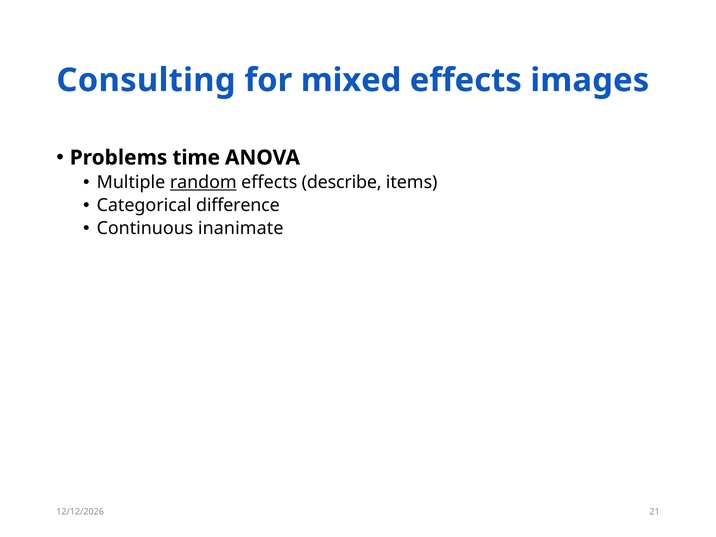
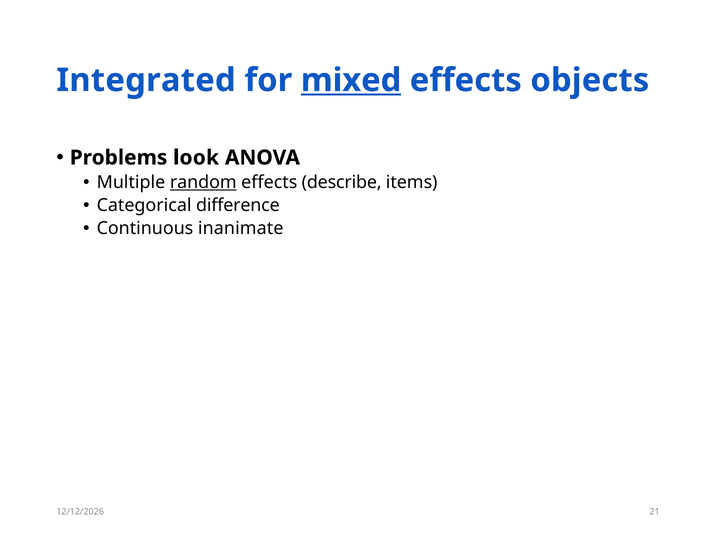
Consulting: Consulting -> Integrated (146, 80)
mixed underline: none -> present (351, 80)
images: images -> objects (590, 80)
time: time -> look (196, 158)
